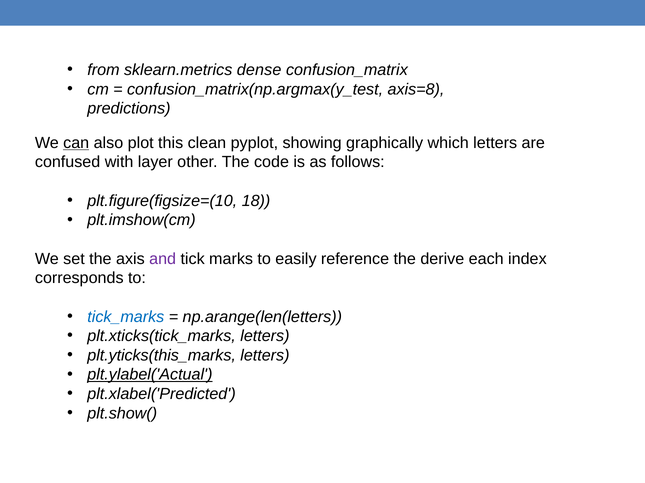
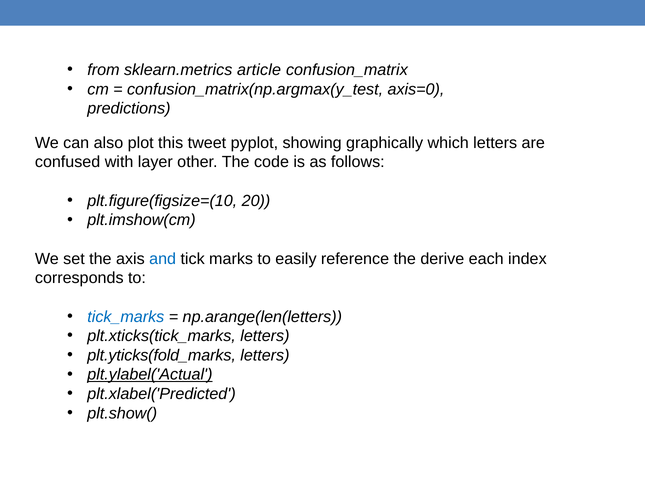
dense: dense -> article (259, 70)
axis=8: axis=8 -> axis=0 (416, 89)
can underline: present -> none (76, 143)
clean: clean -> tweet (207, 143)
18: 18 -> 20 (256, 201)
and colour: purple -> blue (163, 259)
plt.yticks(this_marks: plt.yticks(this_marks -> plt.yticks(fold_marks (162, 356)
